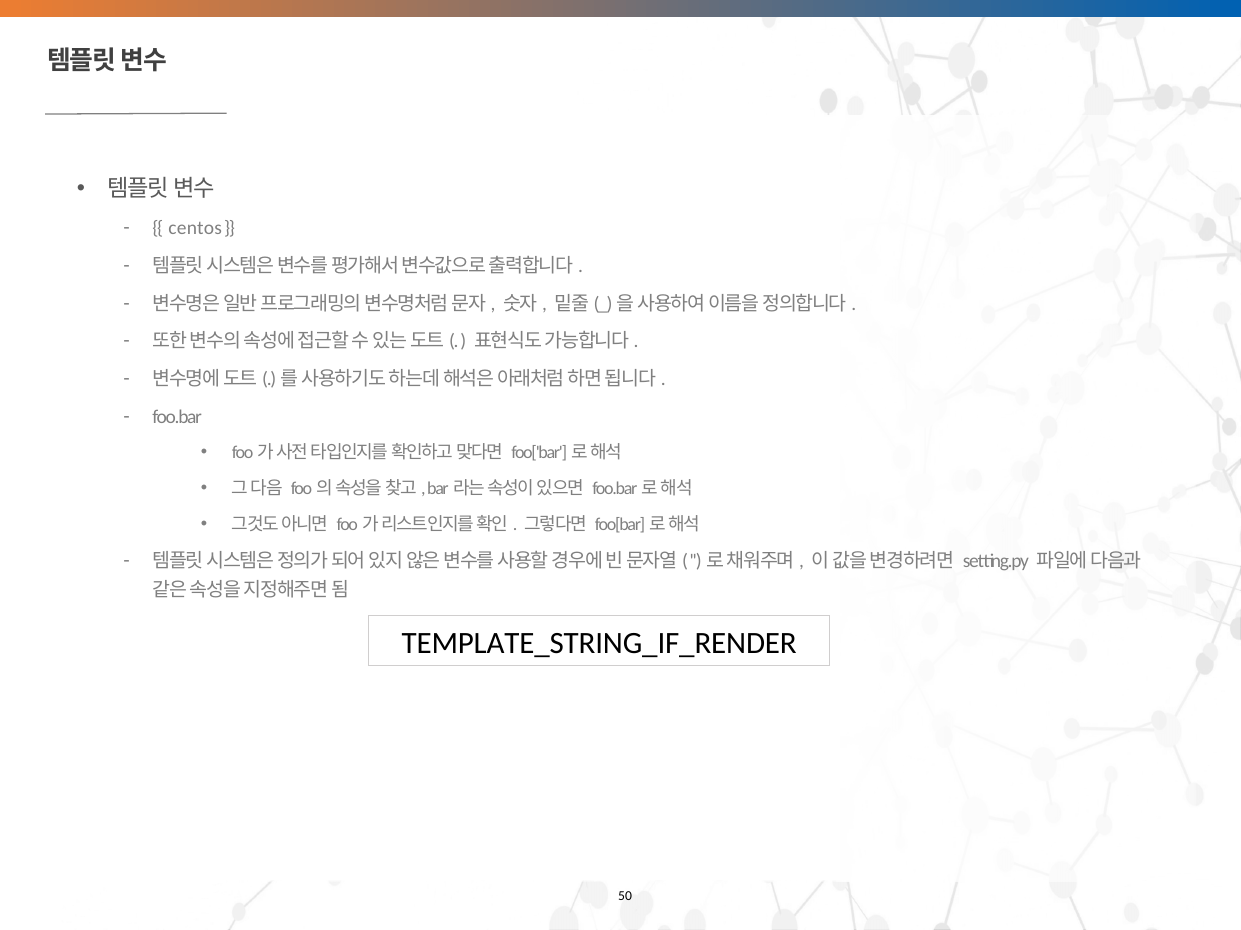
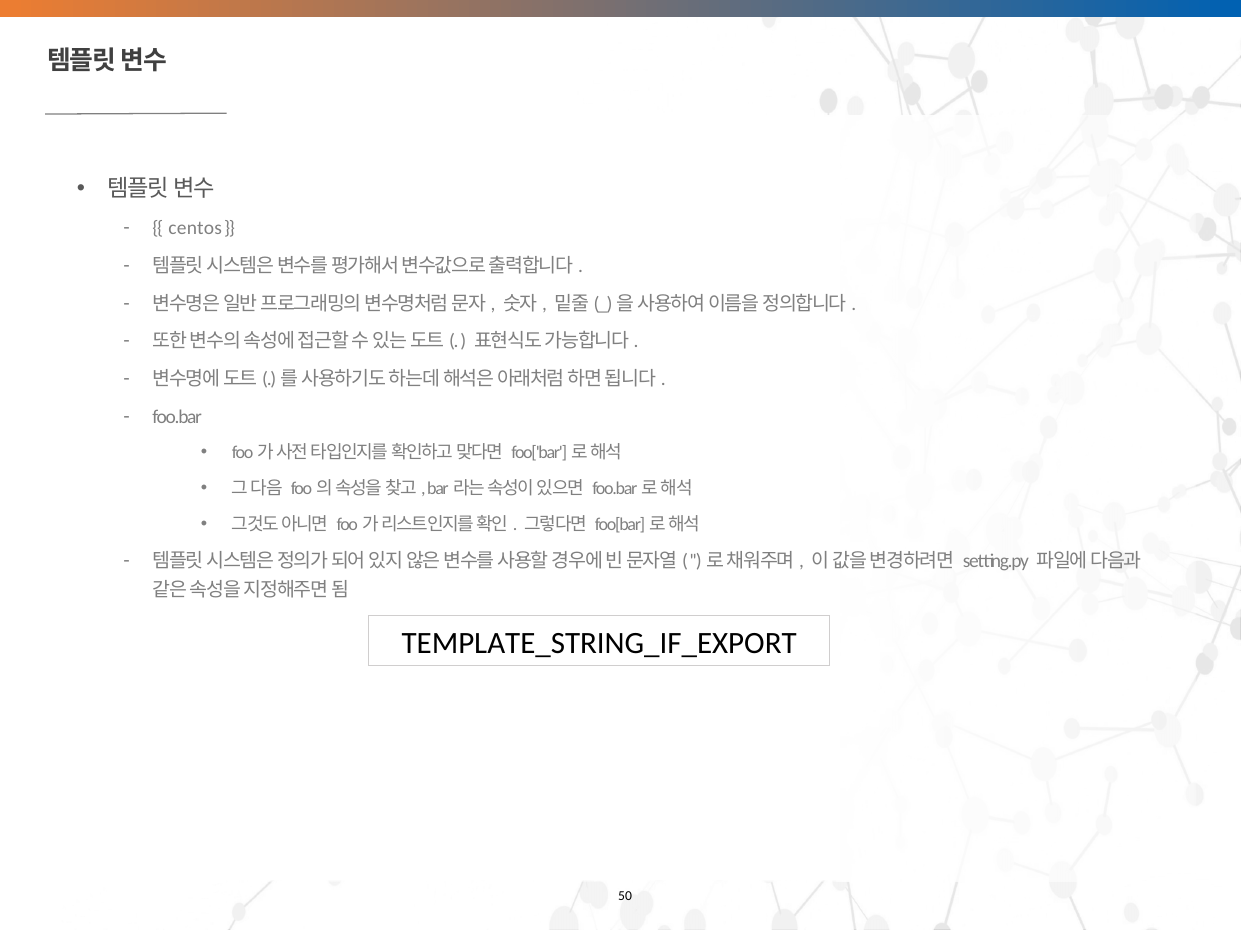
TEMPLATE_STRING_IF_RENDER: TEMPLATE_STRING_IF_RENDER -> TEMPLATE_STRING_IF_EXPORT (599, 643)
